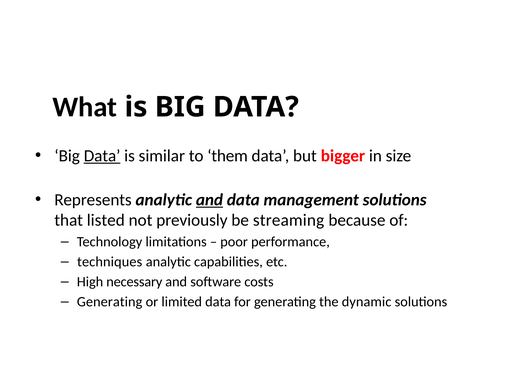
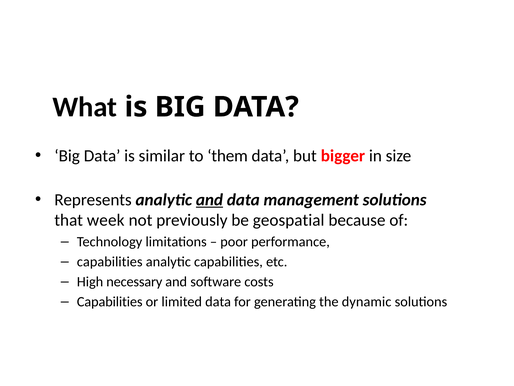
Data underline: present -> none (102, 156)
listed: listed -> week (106, 220)
streaming: streaming -> geospatial (289, 220)
techniques: techniques -> capabilities (110, 262)
Generating: Generating -> Capabilities (110, 302)
